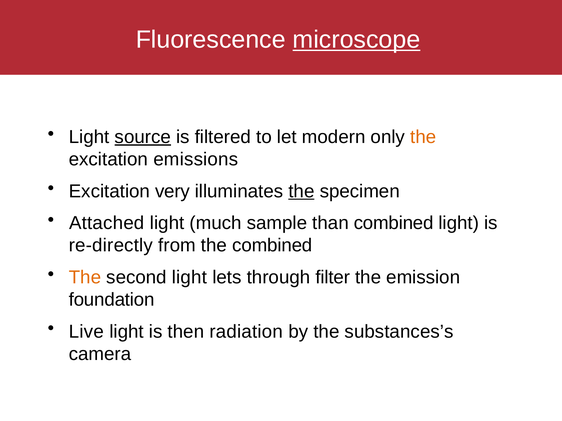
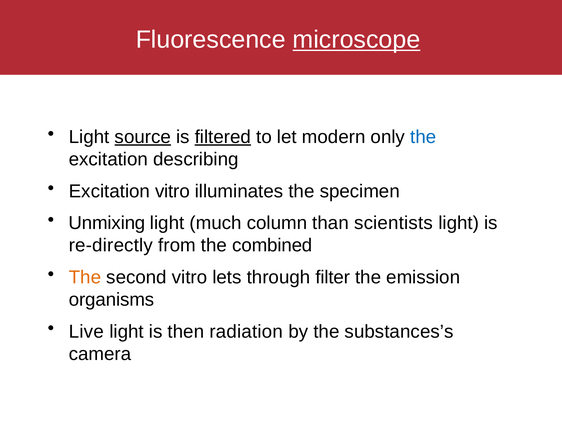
filtered underline: none -> present (223, 137)
the colour: orange -> blue (423, 137)
emissions: emissions -> describing (196, 160)
Excitation very: very -> vitro (172, 191)
the underline: present -> none (301, 191)
Attached: Attached -> Unmixing (107, 223)
sample: sample -> column (277, 223)
than combined: combined -> scientists (393, 223)
second light: light -> vitro (190, 278)
foundation: foundation -> organisms (112, 300)
